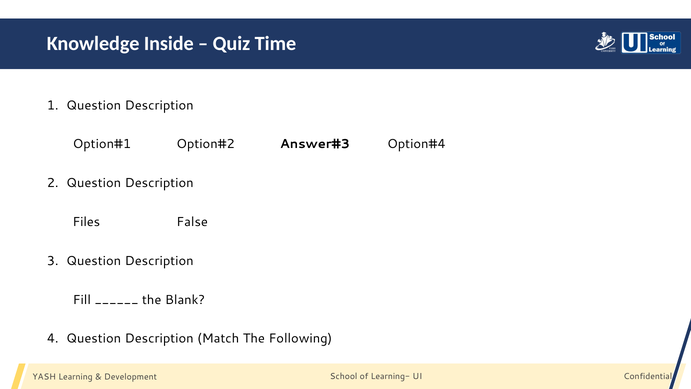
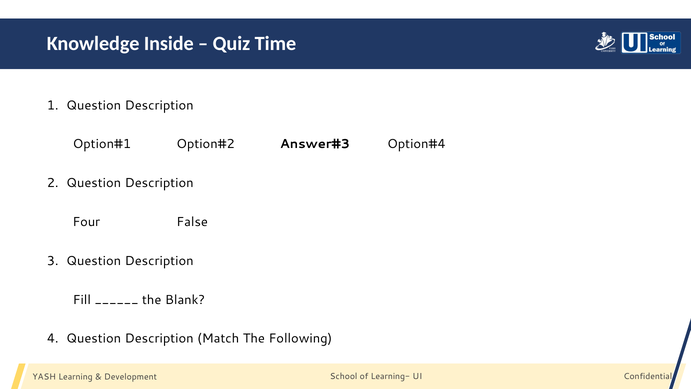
Files: Files -> Four (86, 222)
